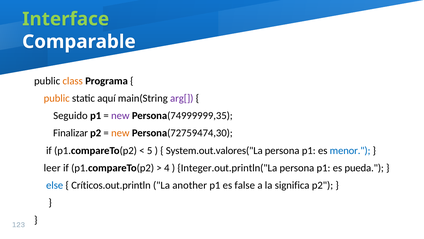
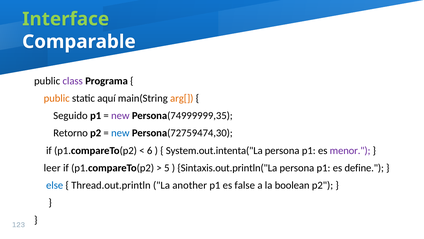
class colour: orange -> purple (73, 81)
arg[ colour: purple -> orange (182, 98)
Finalizar: Finalizar -> Retorno (71, 133)
new colour: orange -> blue (120, 133)
5: 5 -> 6 (150, 150)
System.out.valores("La: System.out.valores("La -> System.out.intenta("La (214, 150)
menor colour: blue -> purple (350, 150)
4: 4 -> 5 (167, 168)
Integer.out.println("La: Integer.out.println("La -> Sintaxis.out.println("La (227, 168)
pueda: pueda -> define (364, 168)
Críticos.out.println: Críticos.out.println -> Thread.out.println (111, 185)
significa: significa -> boolean (292, 185)
